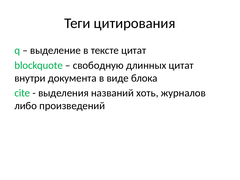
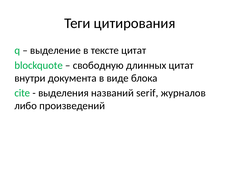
хоть: хоть -> serif (147, 93)
